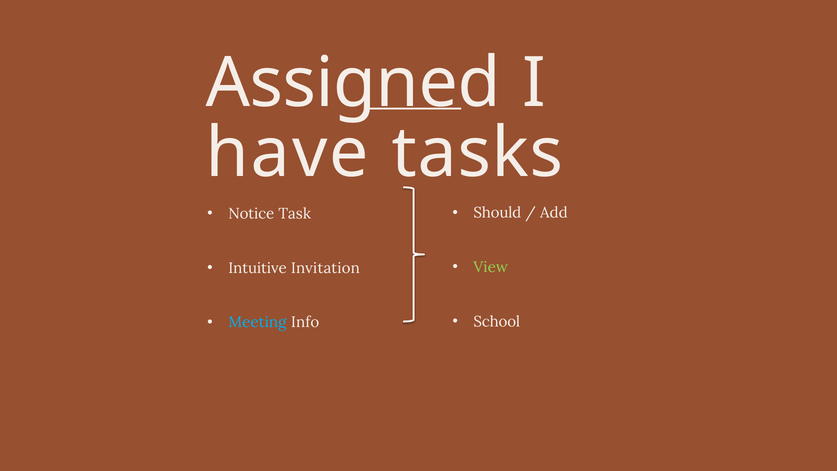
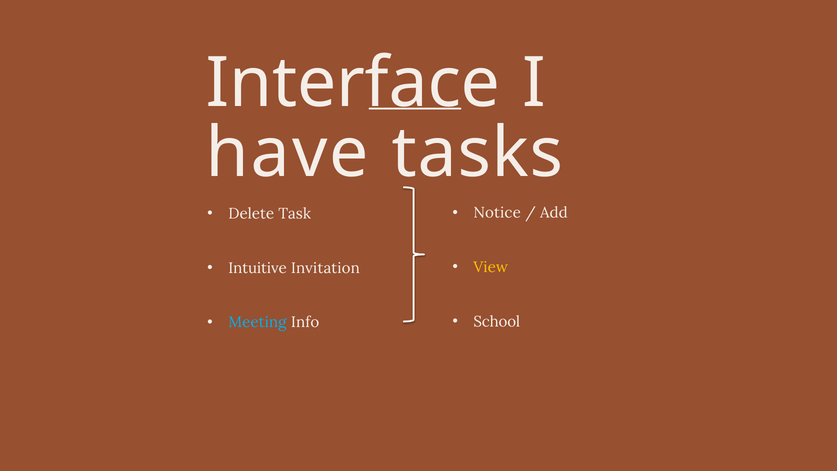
Assigned: Assigned -> Interface (353, 83)
Should: Should -> Notice (497, 213)
Notice: Notice -> Delete (251, 214)
View colour: light green -> yellow (491, 267)
